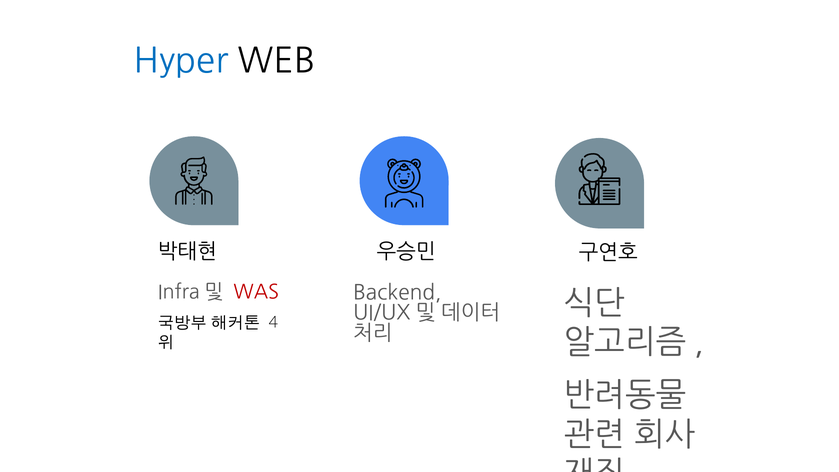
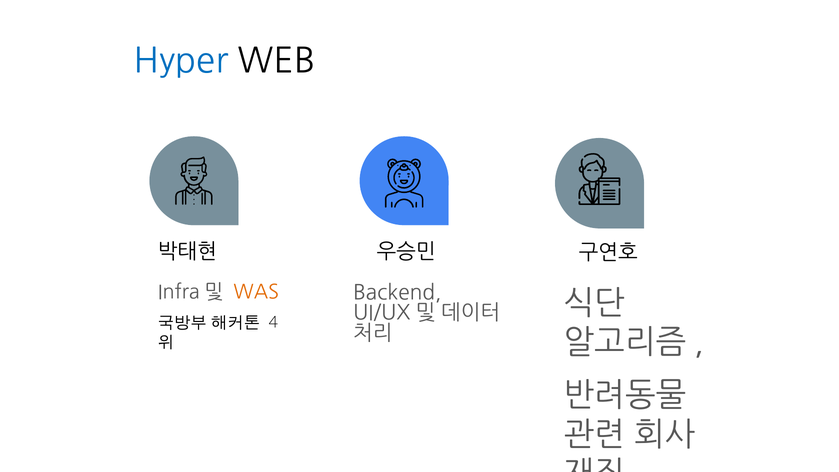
WAS colour: red -> orange (256, 292)
